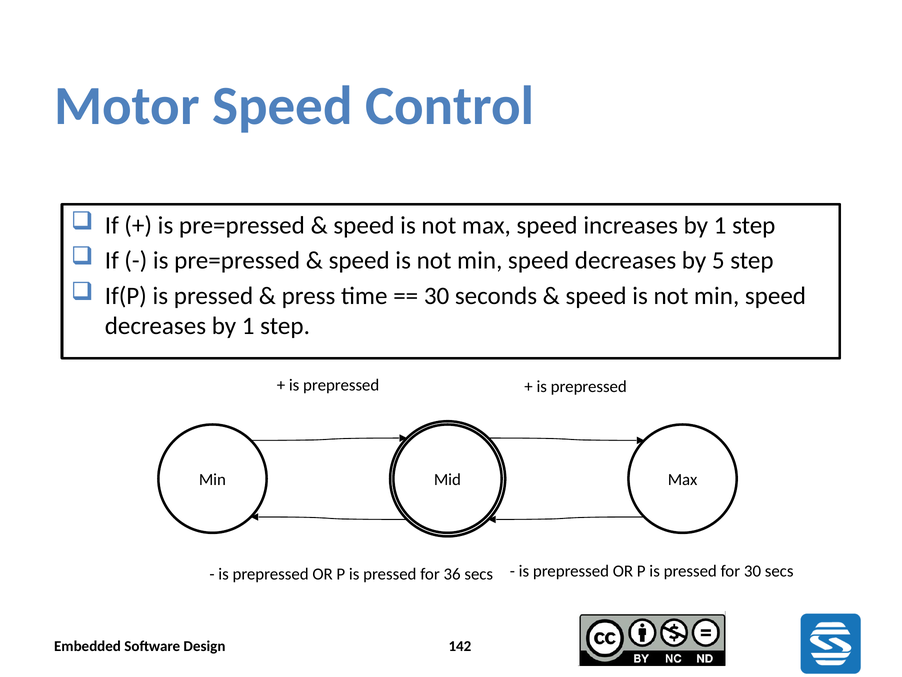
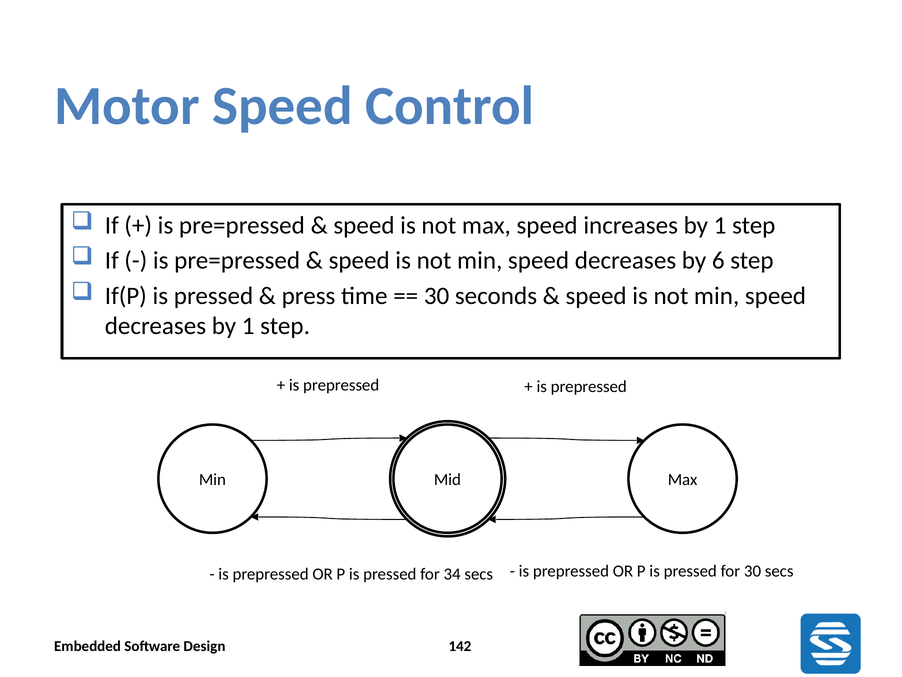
5: 5 -> 6 (718, 260)
36: 36 -> 34 (452, 574)
